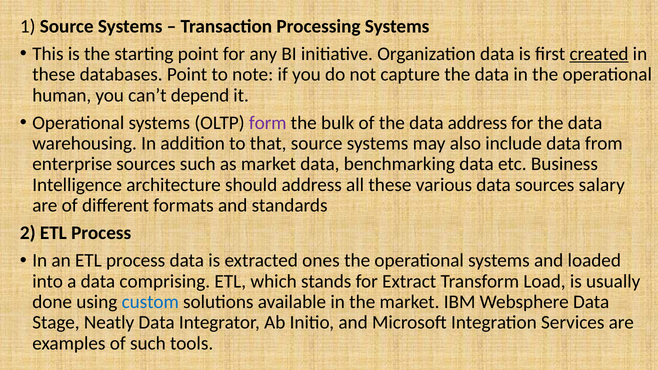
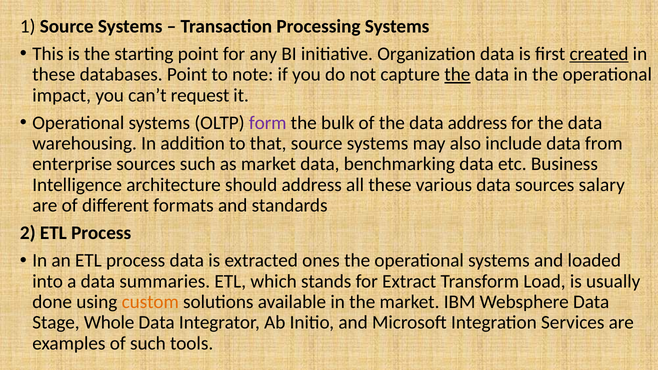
the underline: none -> present (457, 75)
human: human -> impact (62, 95)
depend: depend -> request (200, 95)
comprising: comprising -> summaries (165, 281)
custom colour: blue -> orange (150, 302)
Neatly: Neatly -> Whole (109, 323)
